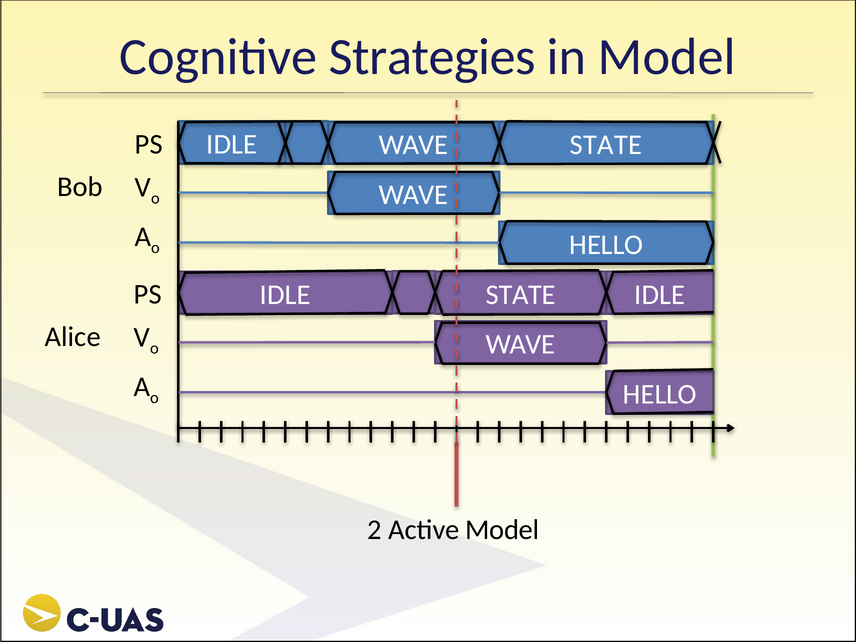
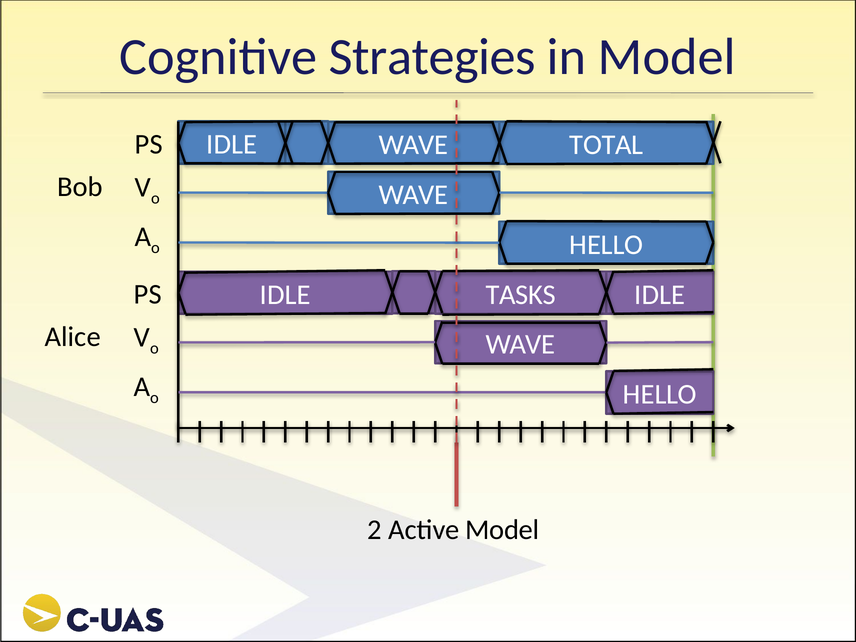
STATE: STATE -> TOTAL (606, 145)
STATE: STATE -> TASKS (521, 295)
